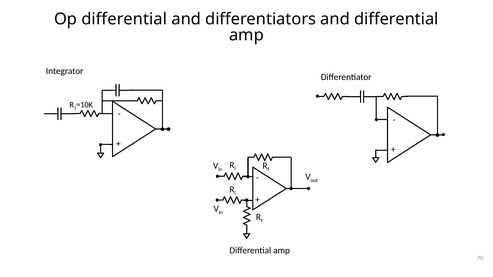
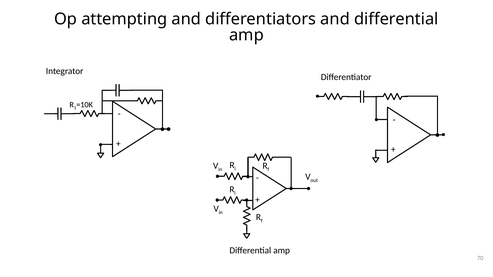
Op differential: differential -> attempting (124, 19)
